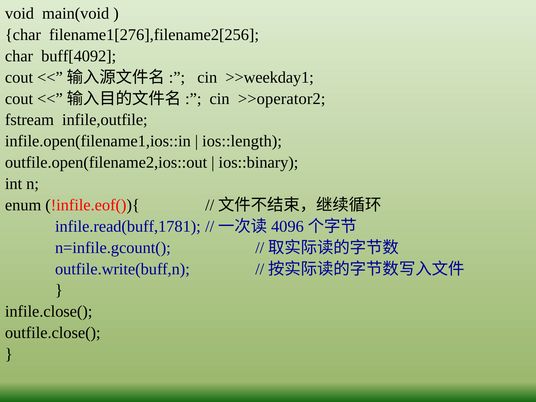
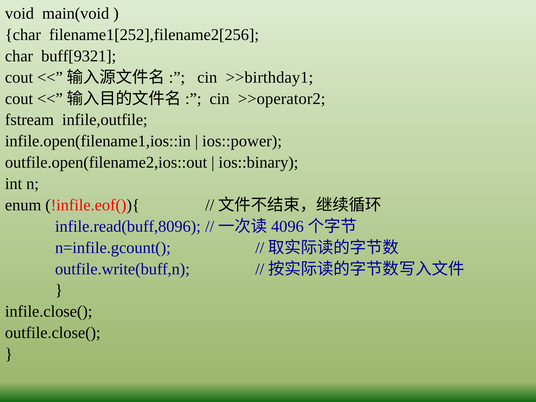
filename1[276],filename2[256: filename1[276],filename2[256 -> filename1[252],filename2[256 (154, 35)
buff[4092: buff[4092 -> buff[9321 (79, 56)
>>weekday1: >>weekday1 -> >>birthday1 (269, 77)
ios::length: ios::length -> ios::power (242, 141)
infile.read(buff,1781: infile.read(buff,1781 -> infile.read(buff,8096 (128, 226)
